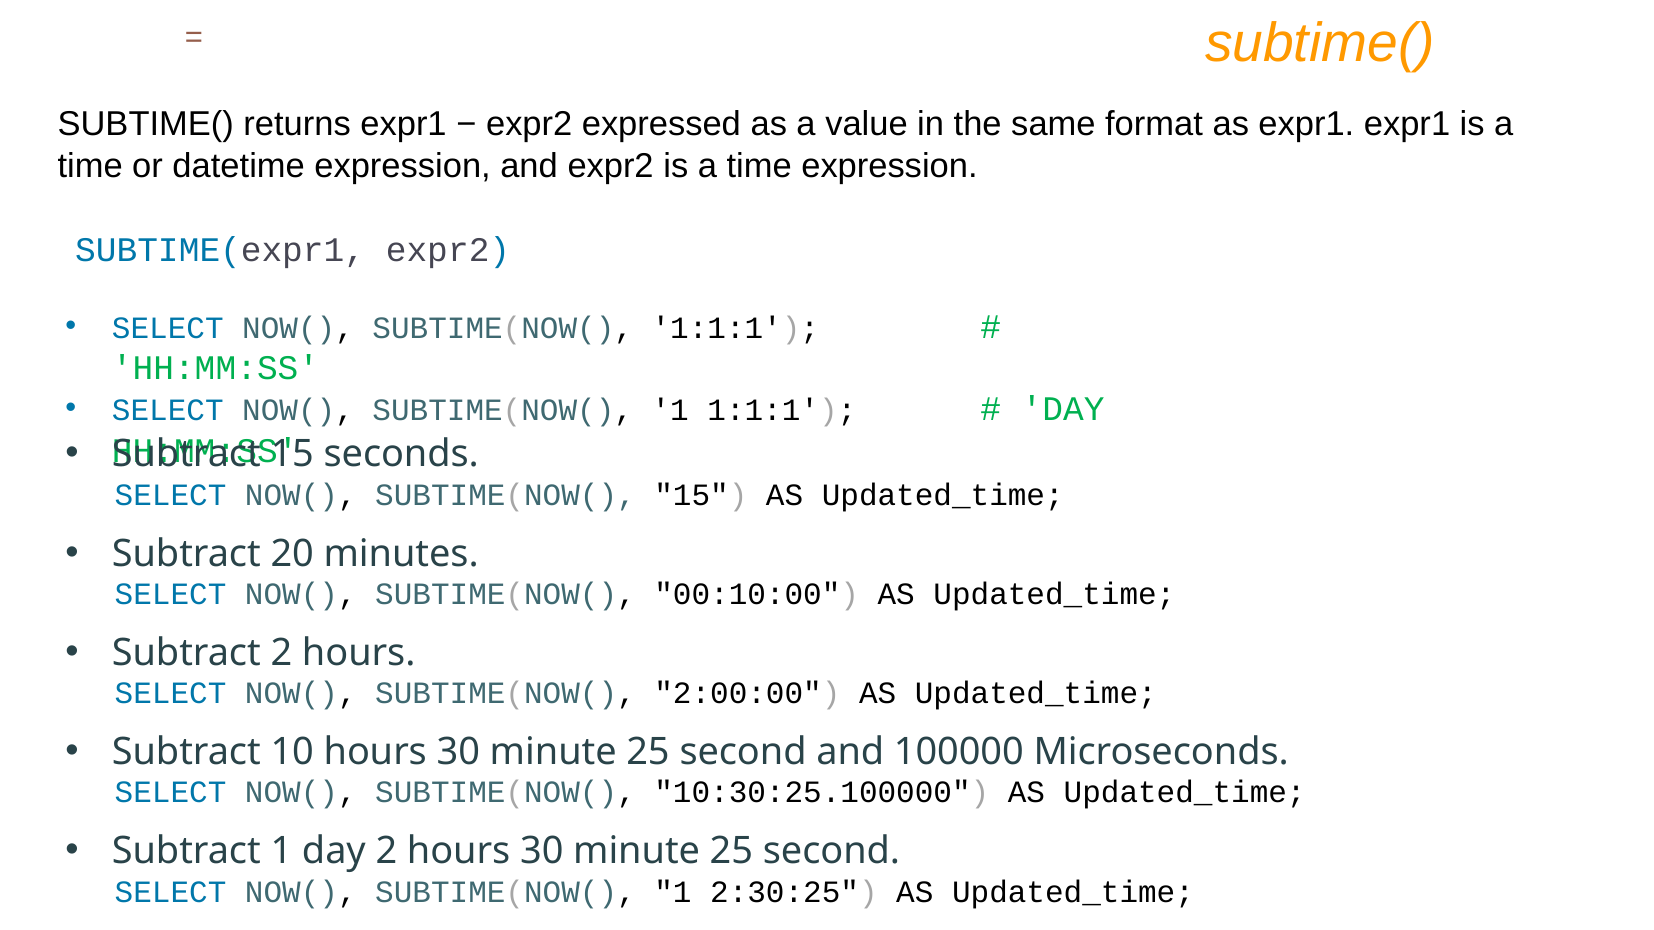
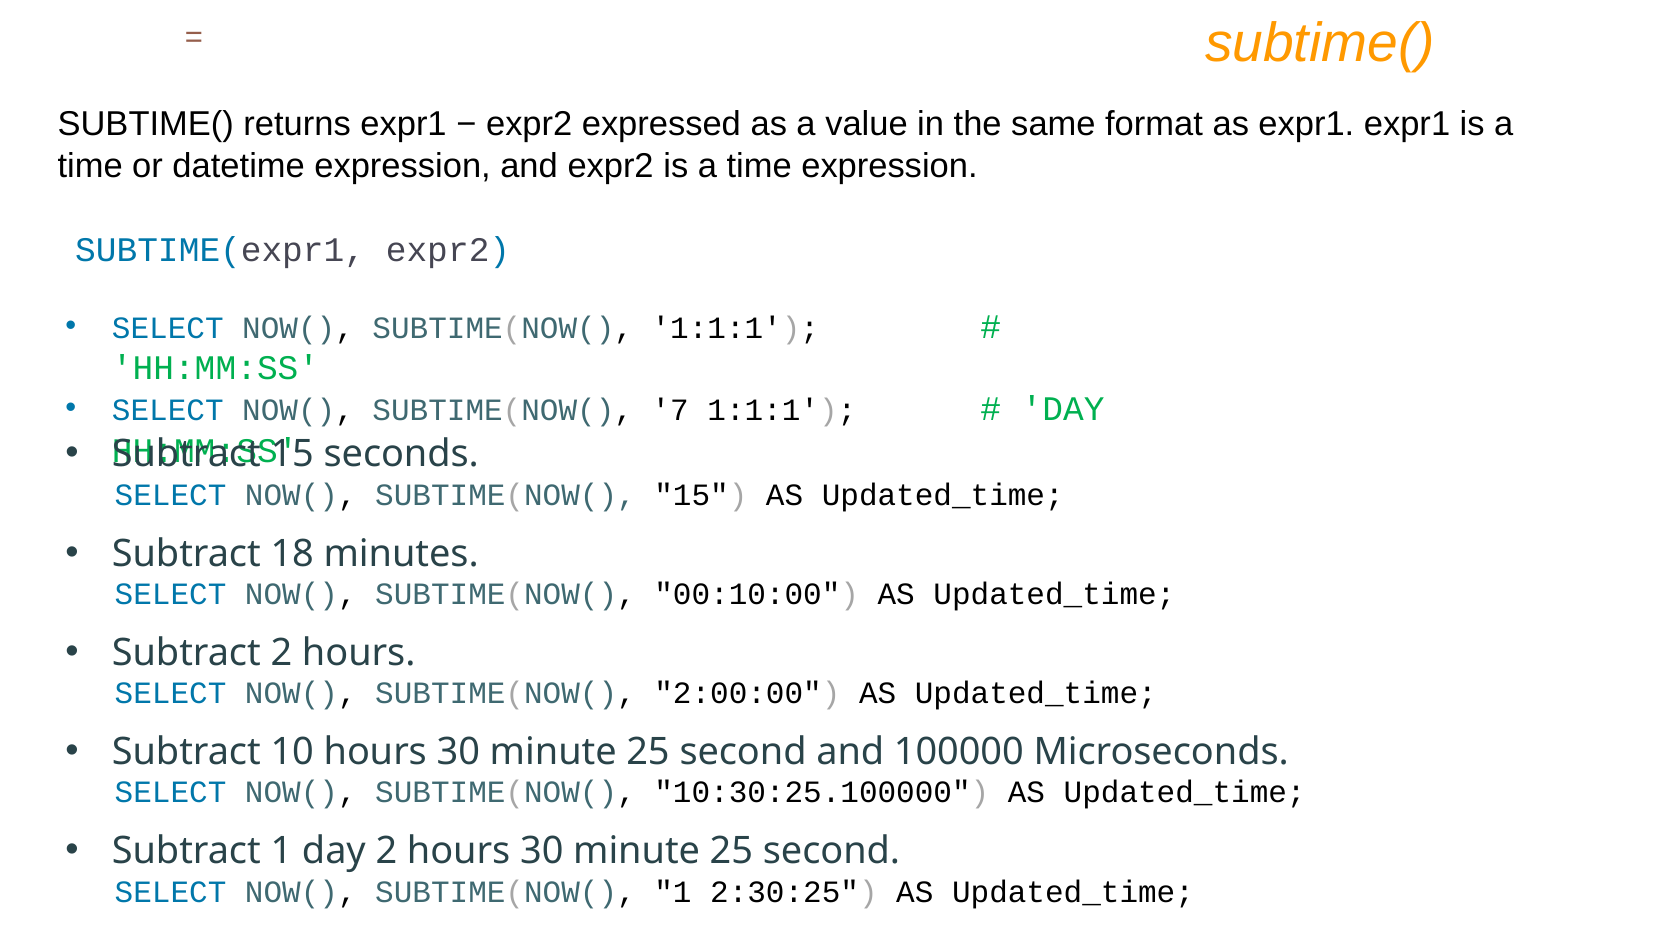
1: 1 -> 7 (670, 411)
20: 20 -> 18 (292, 554)
